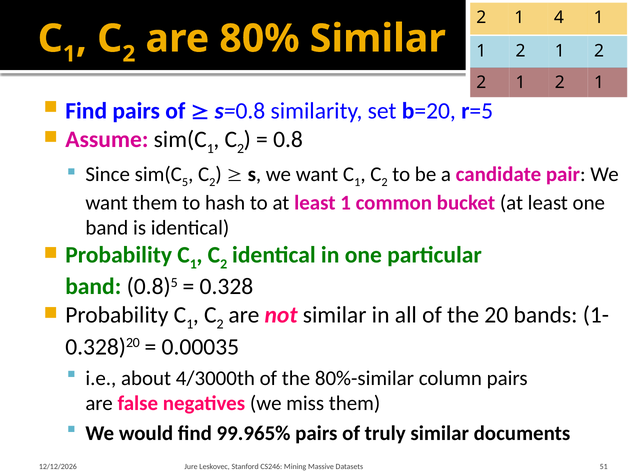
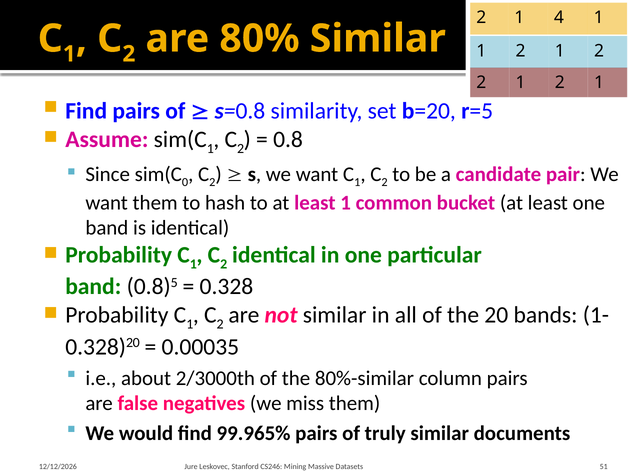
5: 5 -> 0 (185, 182)
4/3000th: 4/3000th -> 2/3000th (215, 378)
